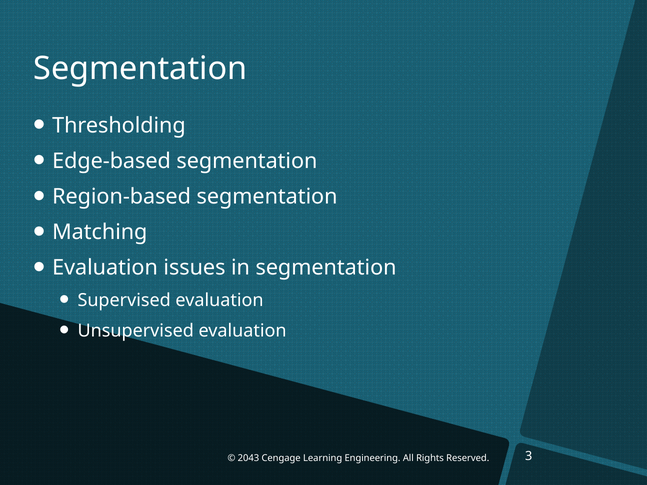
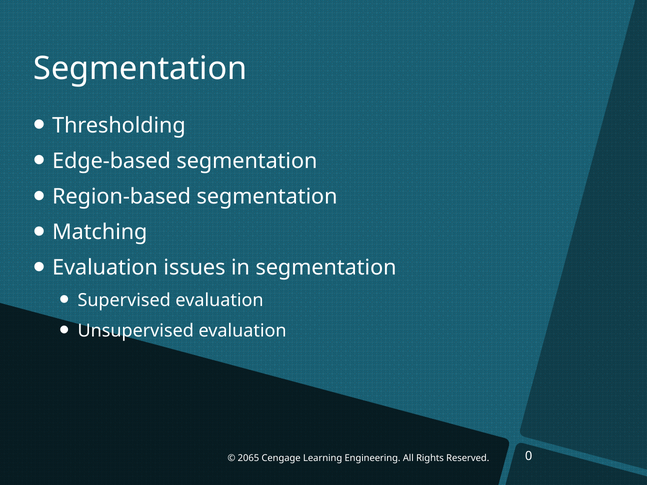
2043: 2043 -> 2065 (248, 458)
3: 3 -> 0 (529, 457)
